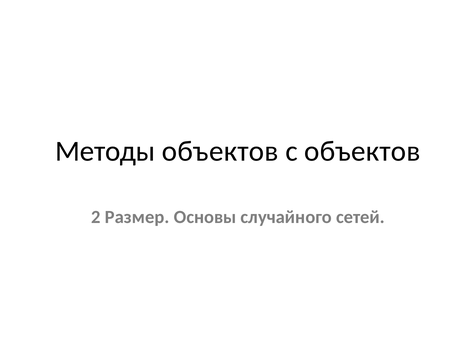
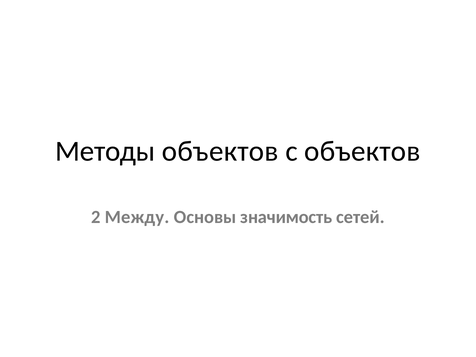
Размер: Размер -> Между (137, 217)
случайного: случайного -> значимость (286, 217)
